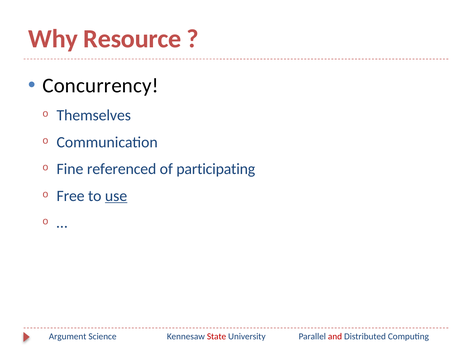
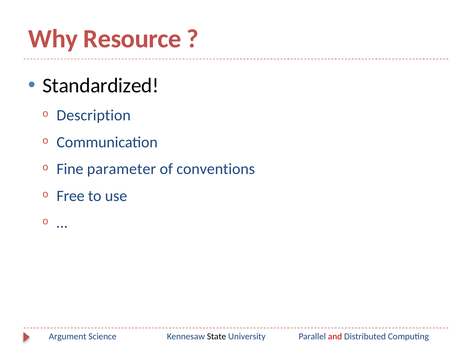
Concurrency: Concurrency -> Standardized (101, 86)
Themselves: Themselves -> Description (94, 115)
referenced: referenced -> parameter (121, 169)
participating: participating -> conventions (216, 169)
use underline: present -> none (116, 196)
State colour: red -> black (217, 337)
